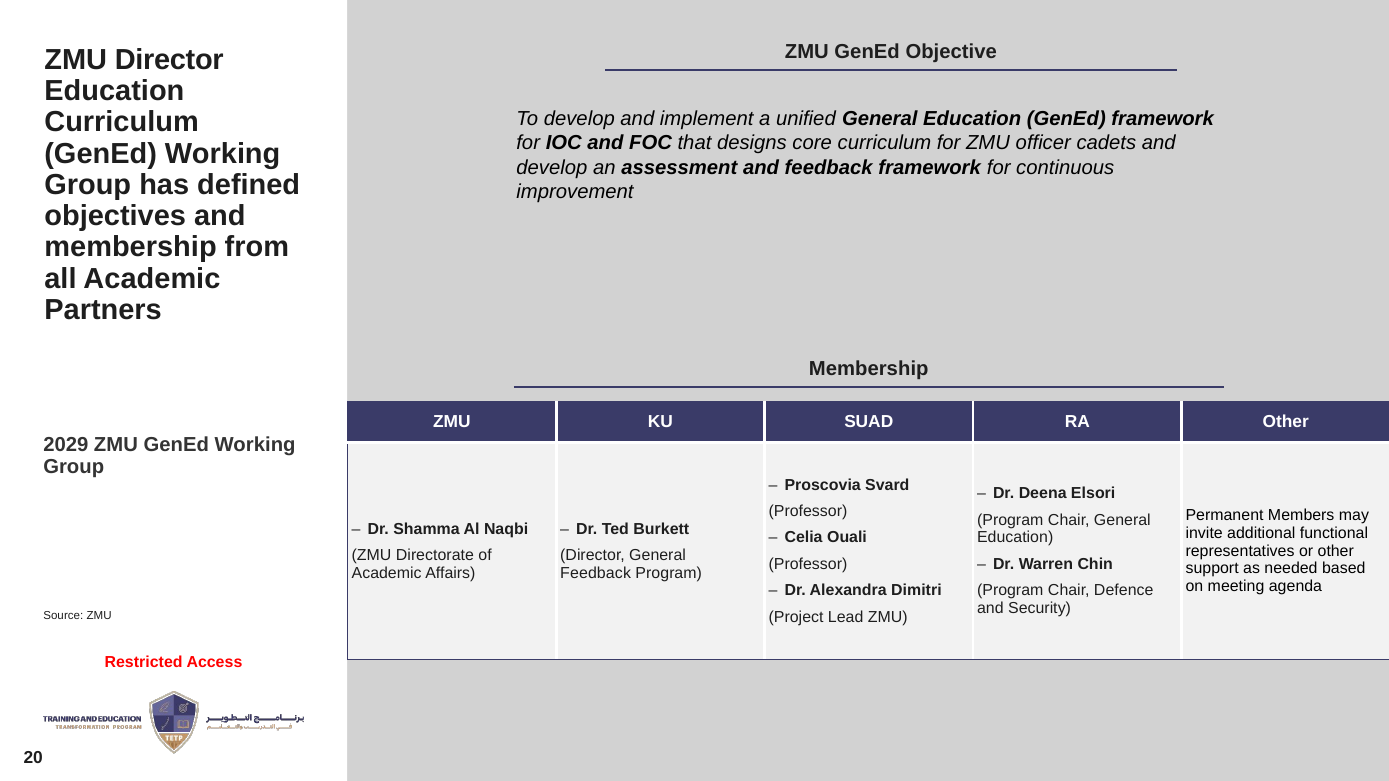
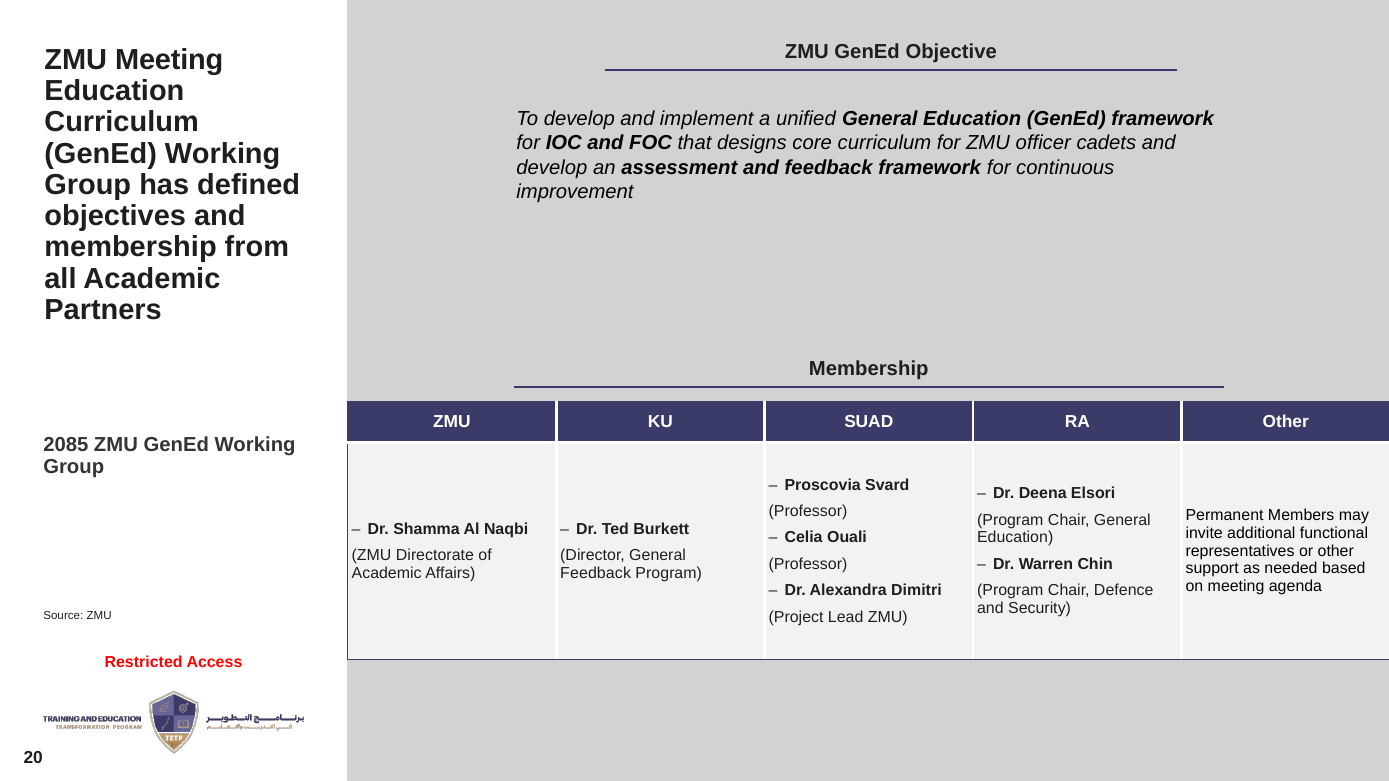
ZMU Director: Director -> Meeting (169, 60)
2029: 2029 -> 2085 (66, 445)
